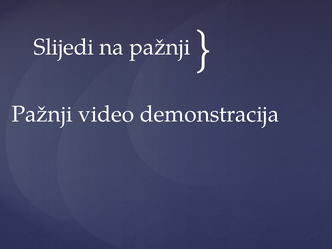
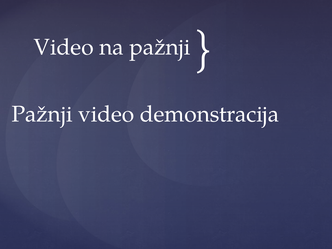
Slijedi: Slijedi -> Video (64, 47)
